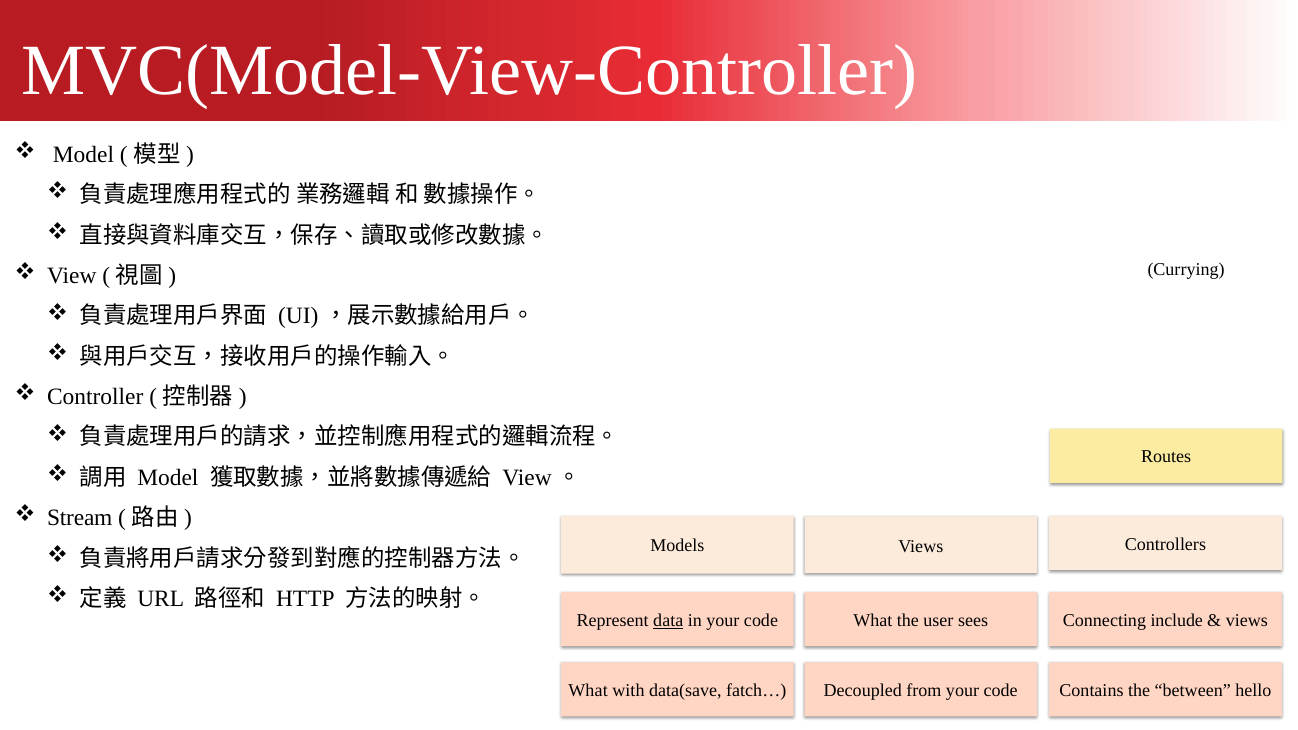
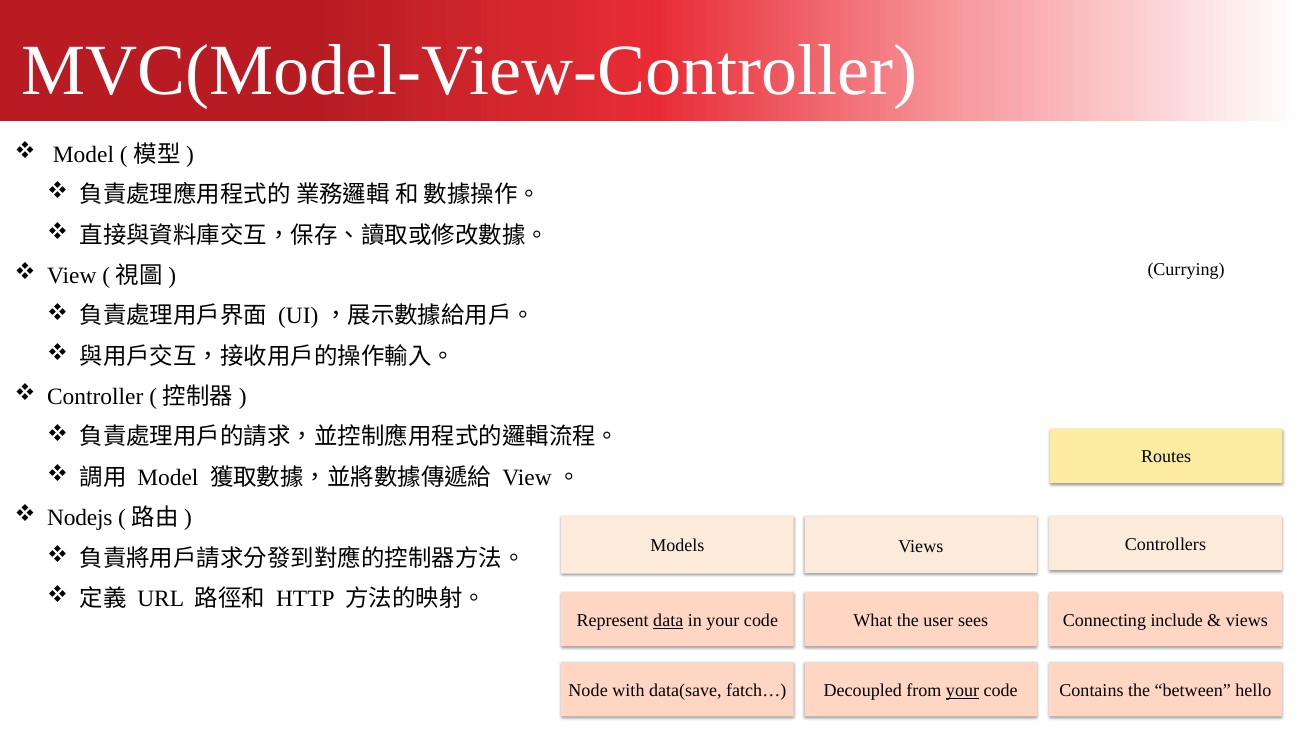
Stream: Stream -> Nodejs (80, 518)
What: What -> Node (588, 691)
your underline: none -> present (963, 691)
